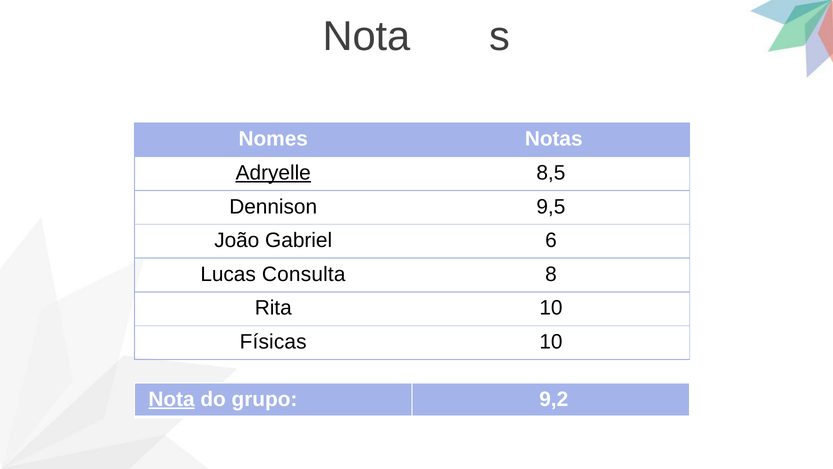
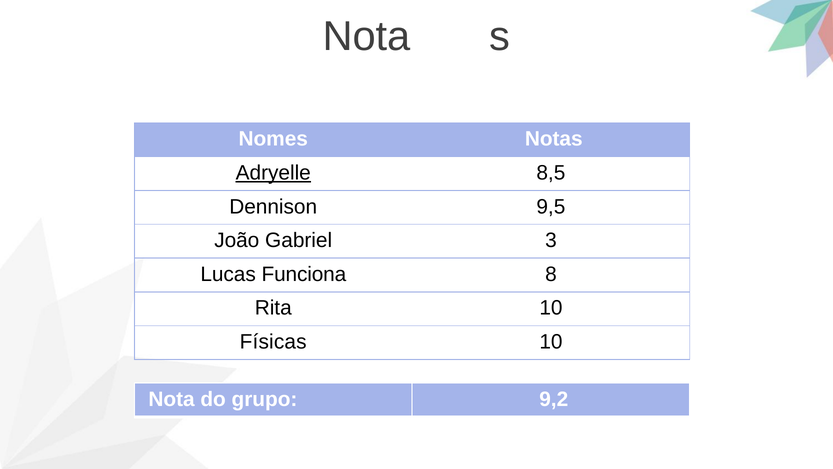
6: 6 -> 3 (551, 240)
Consulta: Consulta -> Funciona (304, 274)
Nota underline: present -> none (172, 399)
